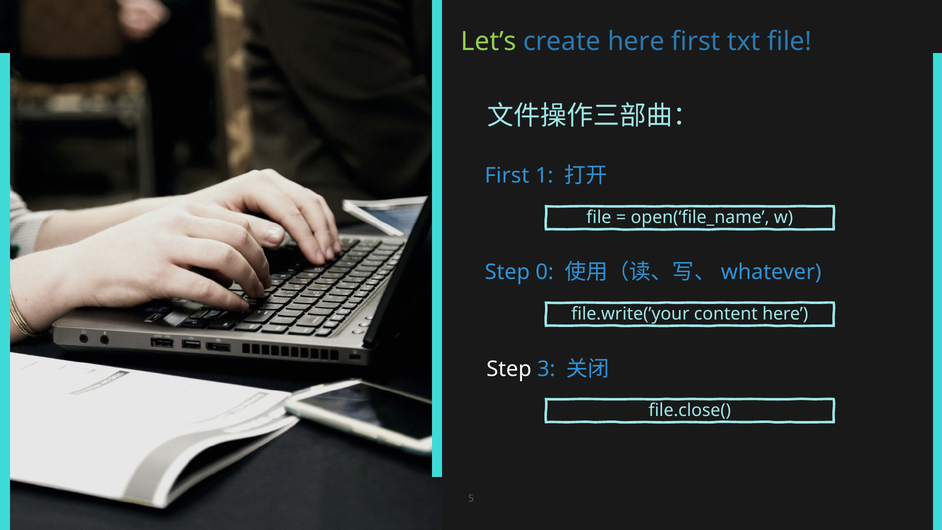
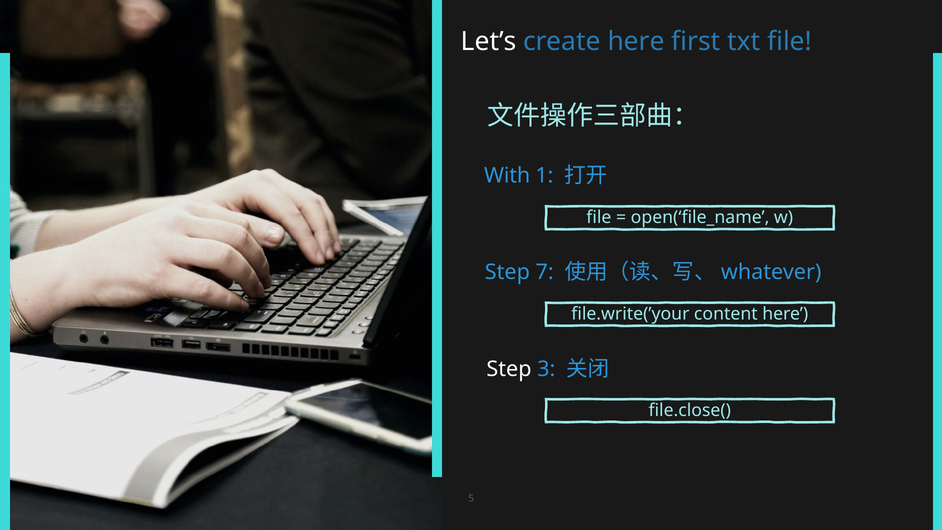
Let’s colour: light green -> white (489, 41)
First: First -> With (507, 176)
0: 0 -> 7 (545, 272)
